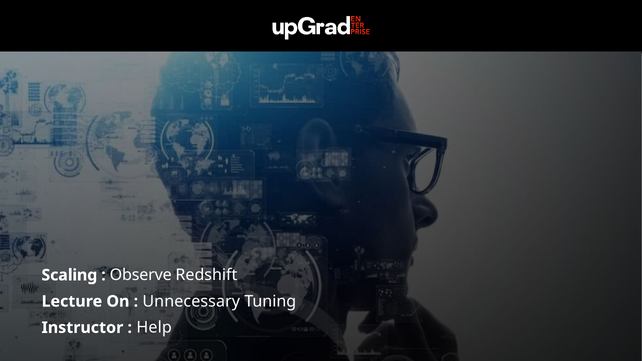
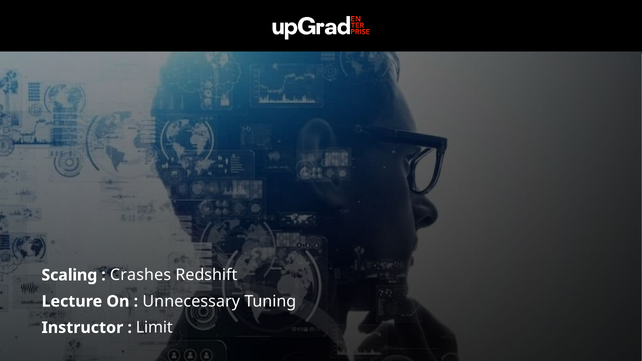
Observe: Observe -> Crashes (141, 275)
Help: Help -> Limit (154, 328)
